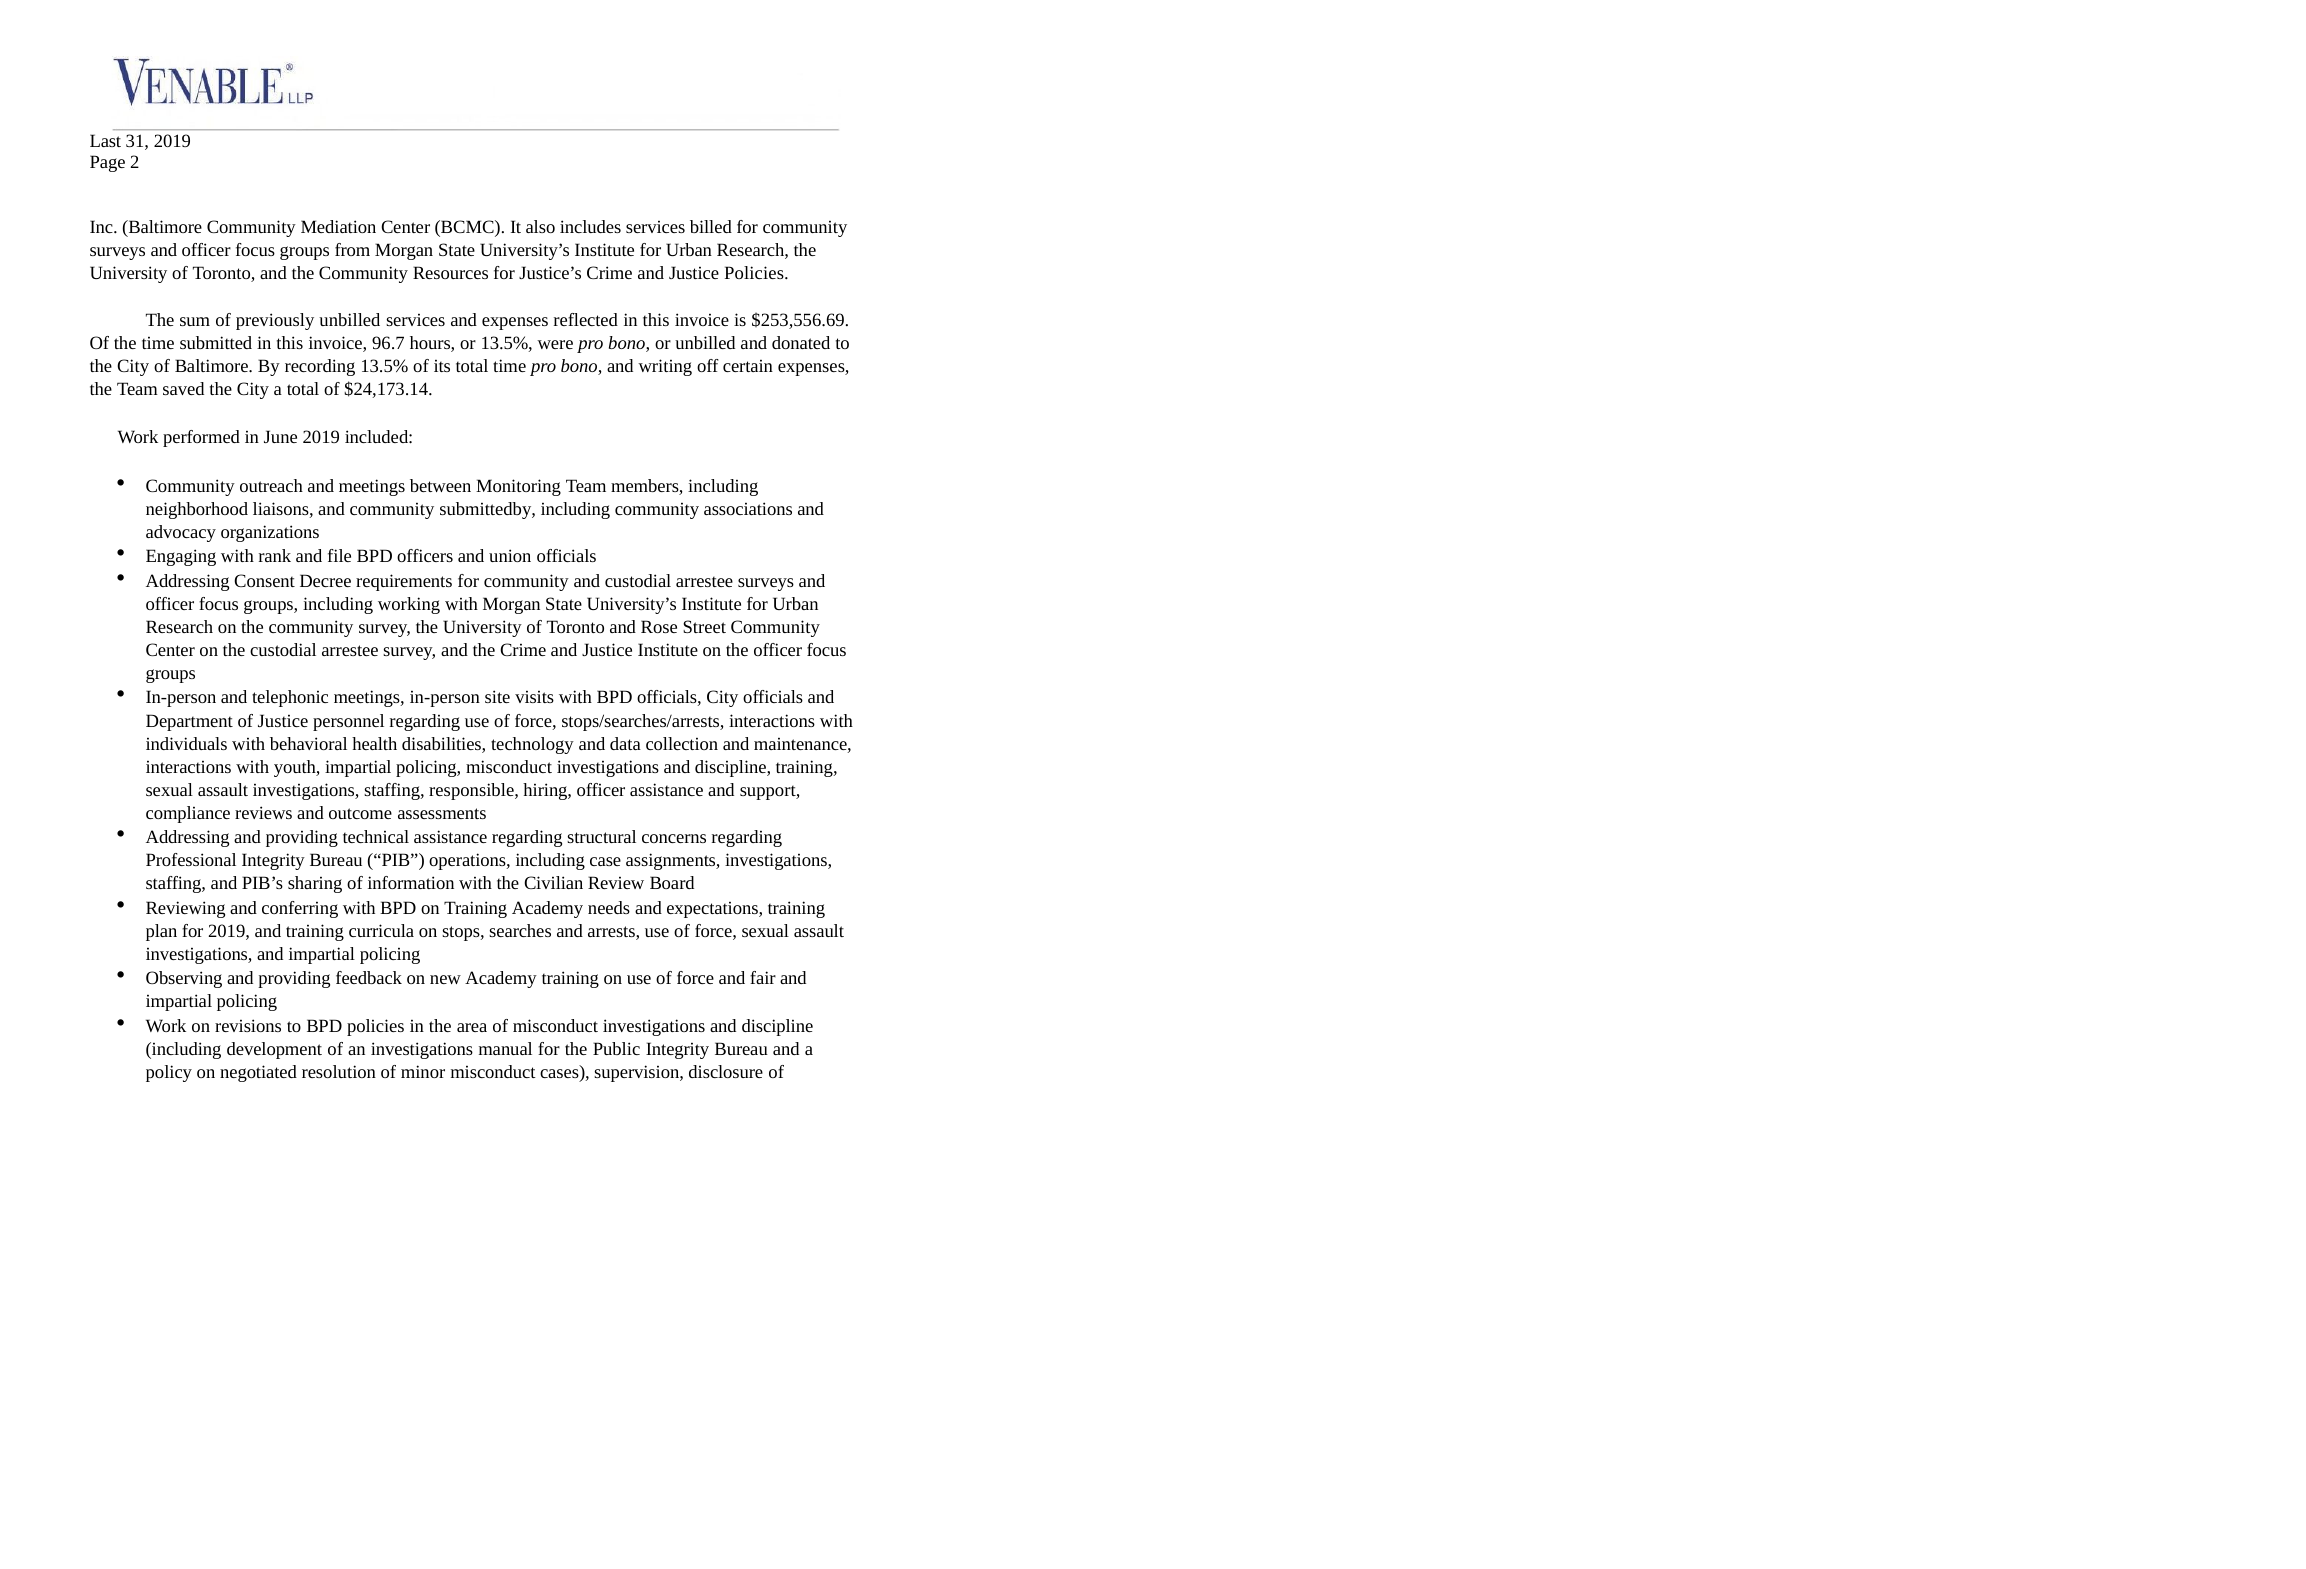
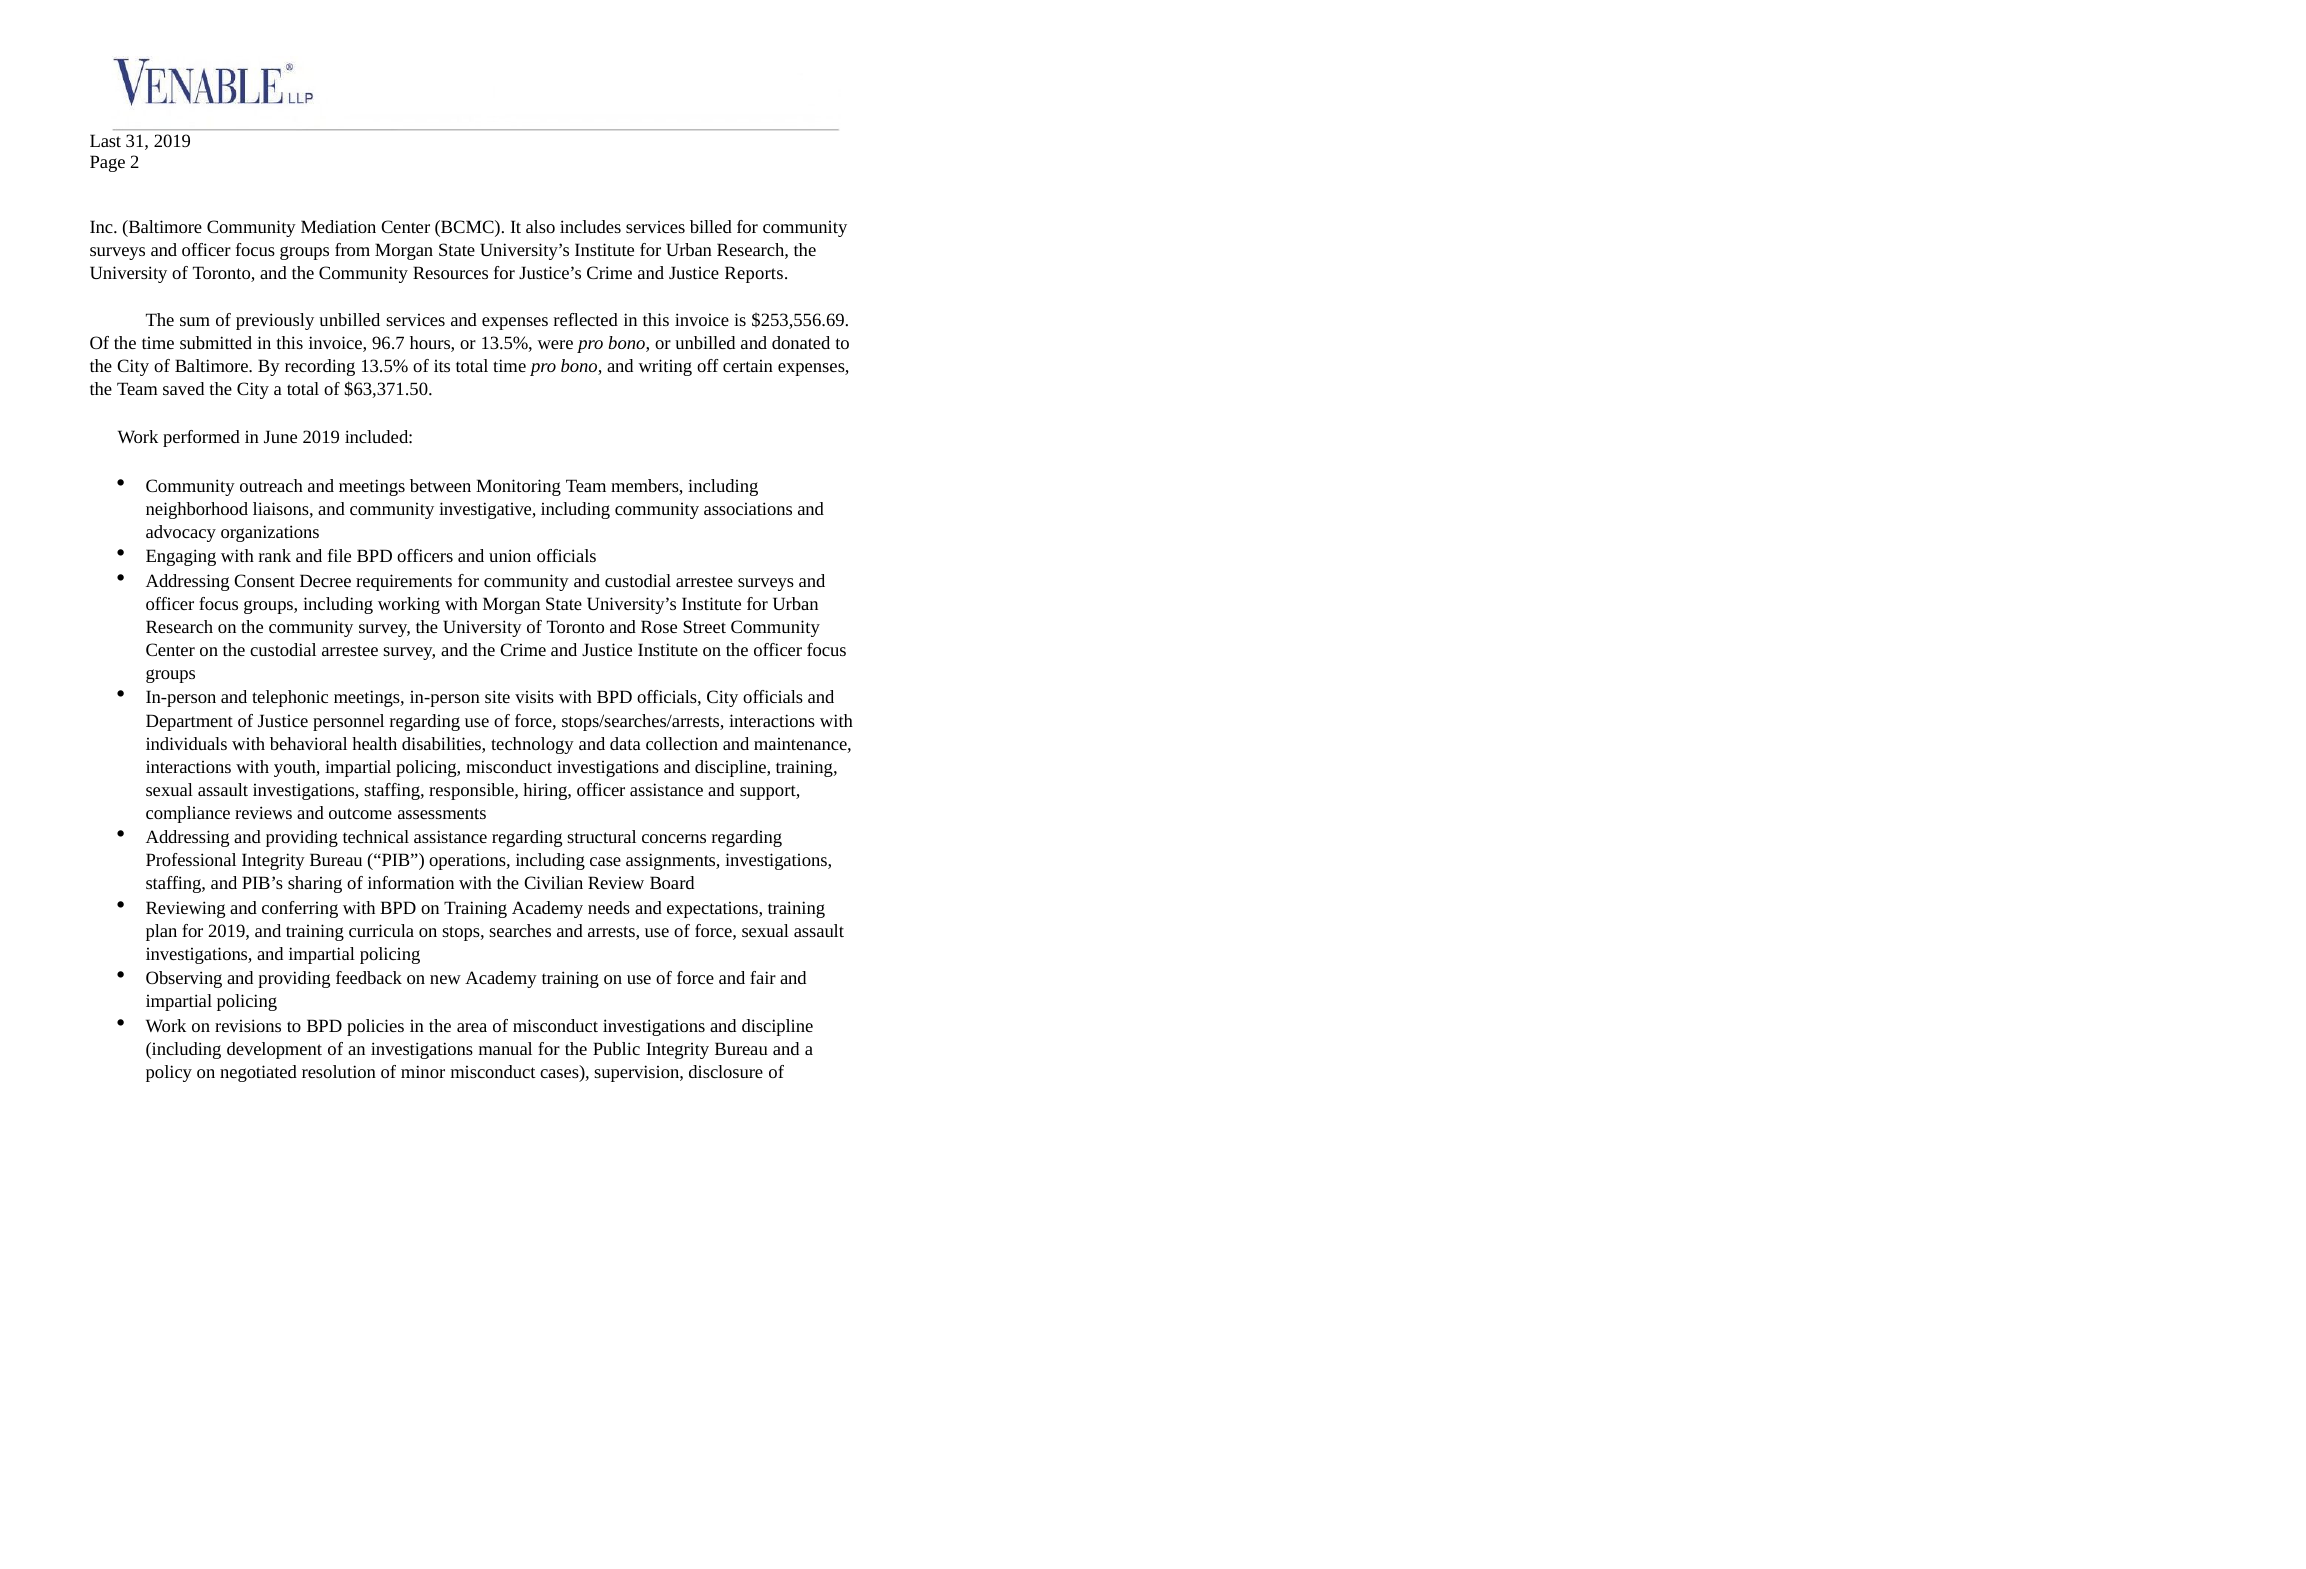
Justice Policies: Policies -> Reports (756, 273)
$24,173.14: $24,173.14 -> $63,371.50 (388, 390)
submittedby: submittedby -> investigative (488, 509)
